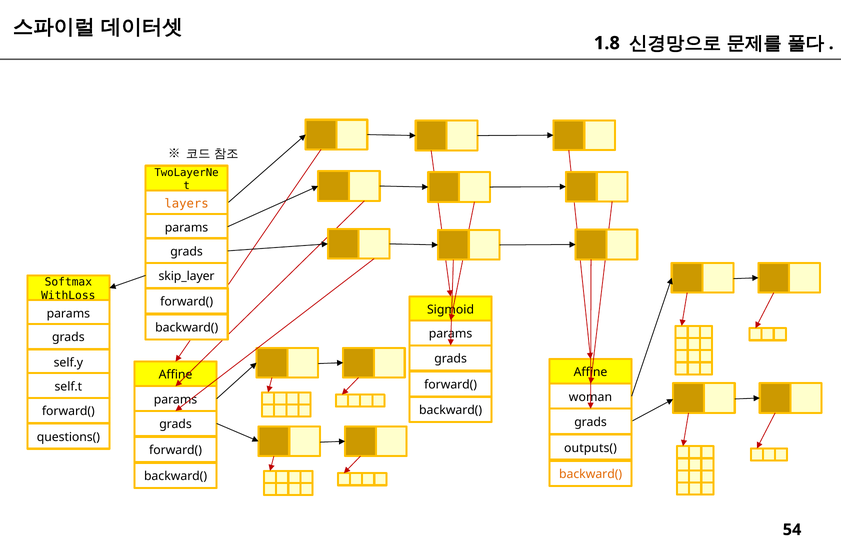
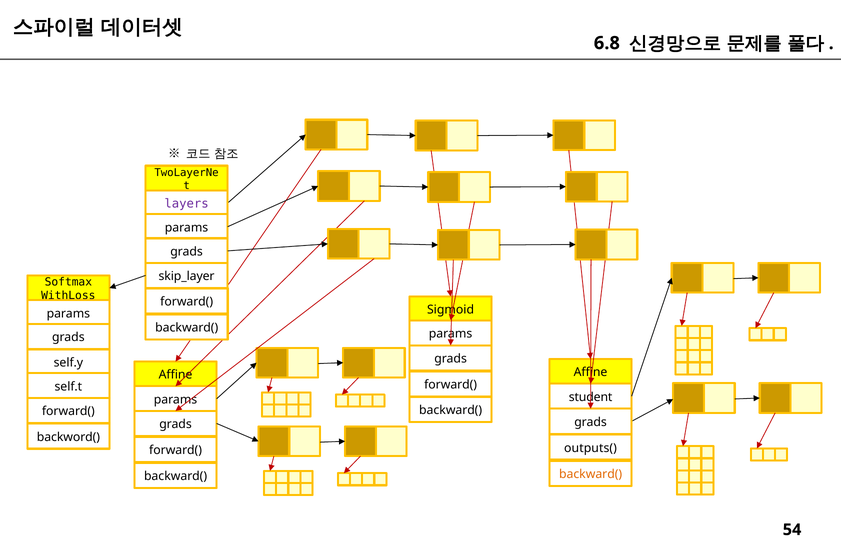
1.8: 1.8 -> 6.8 (607, 43)
layers colour: orange -> purple (187, 204)
woman: woman -> student (591, 397)
questions(: questions( -> backword( (68, 437)
